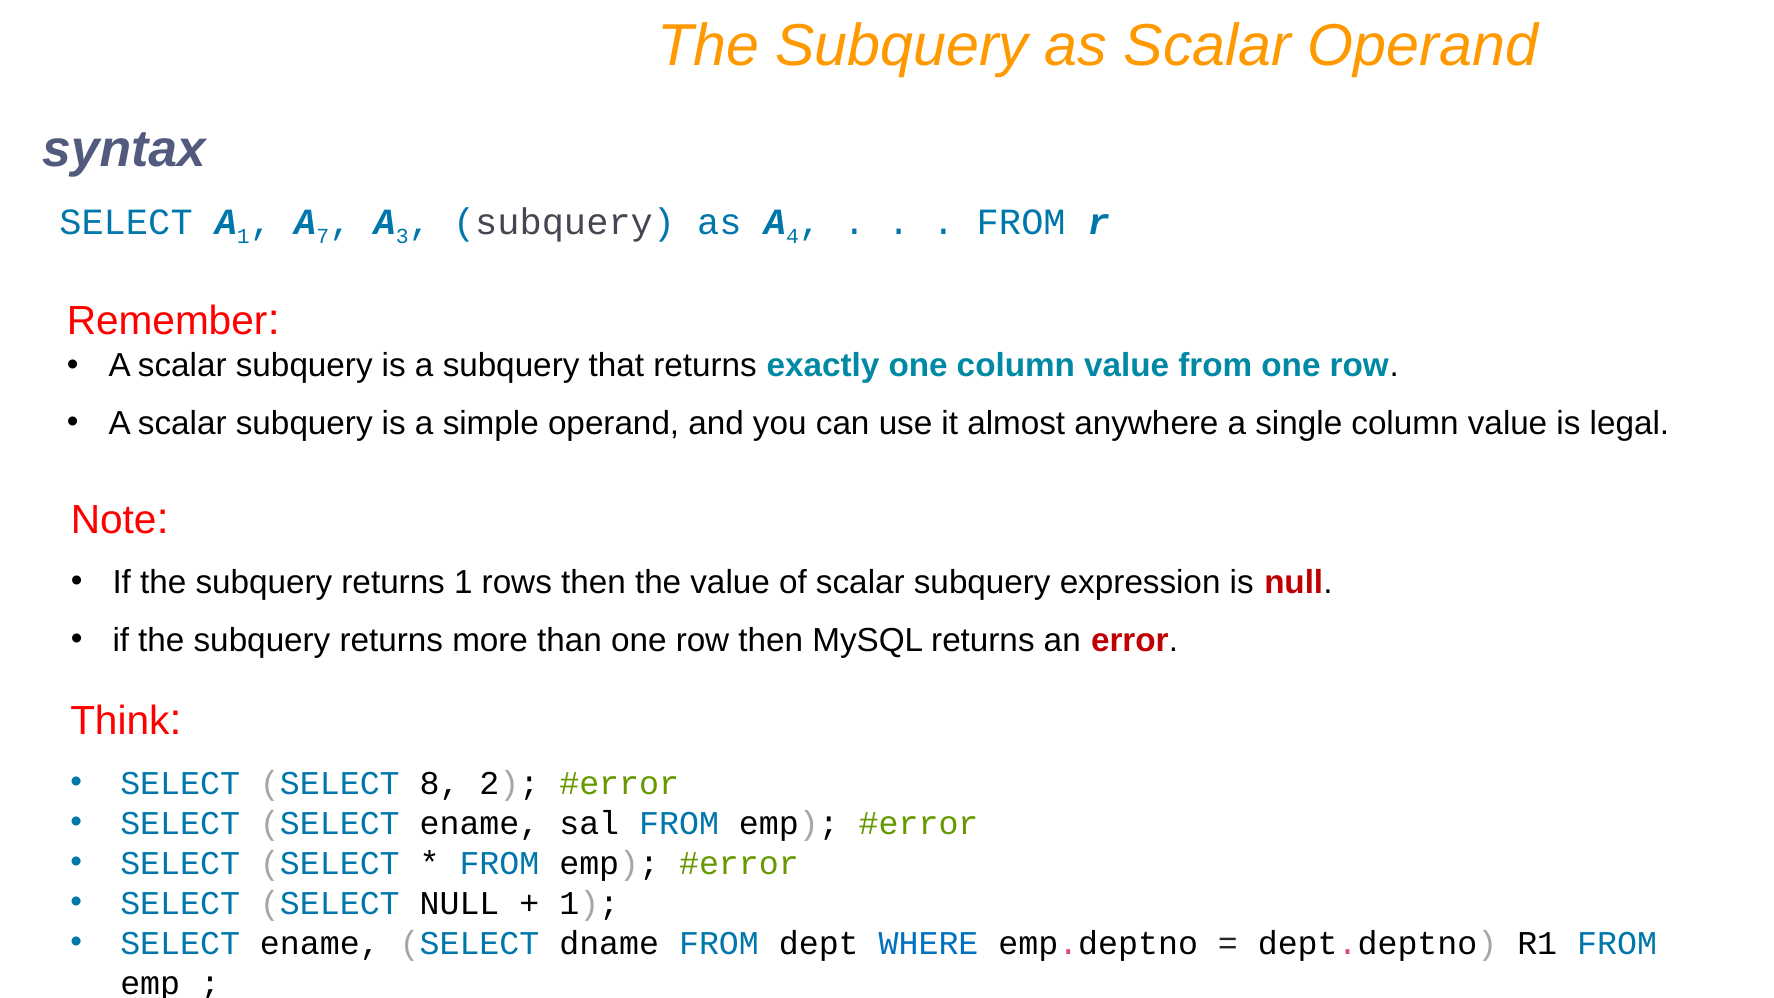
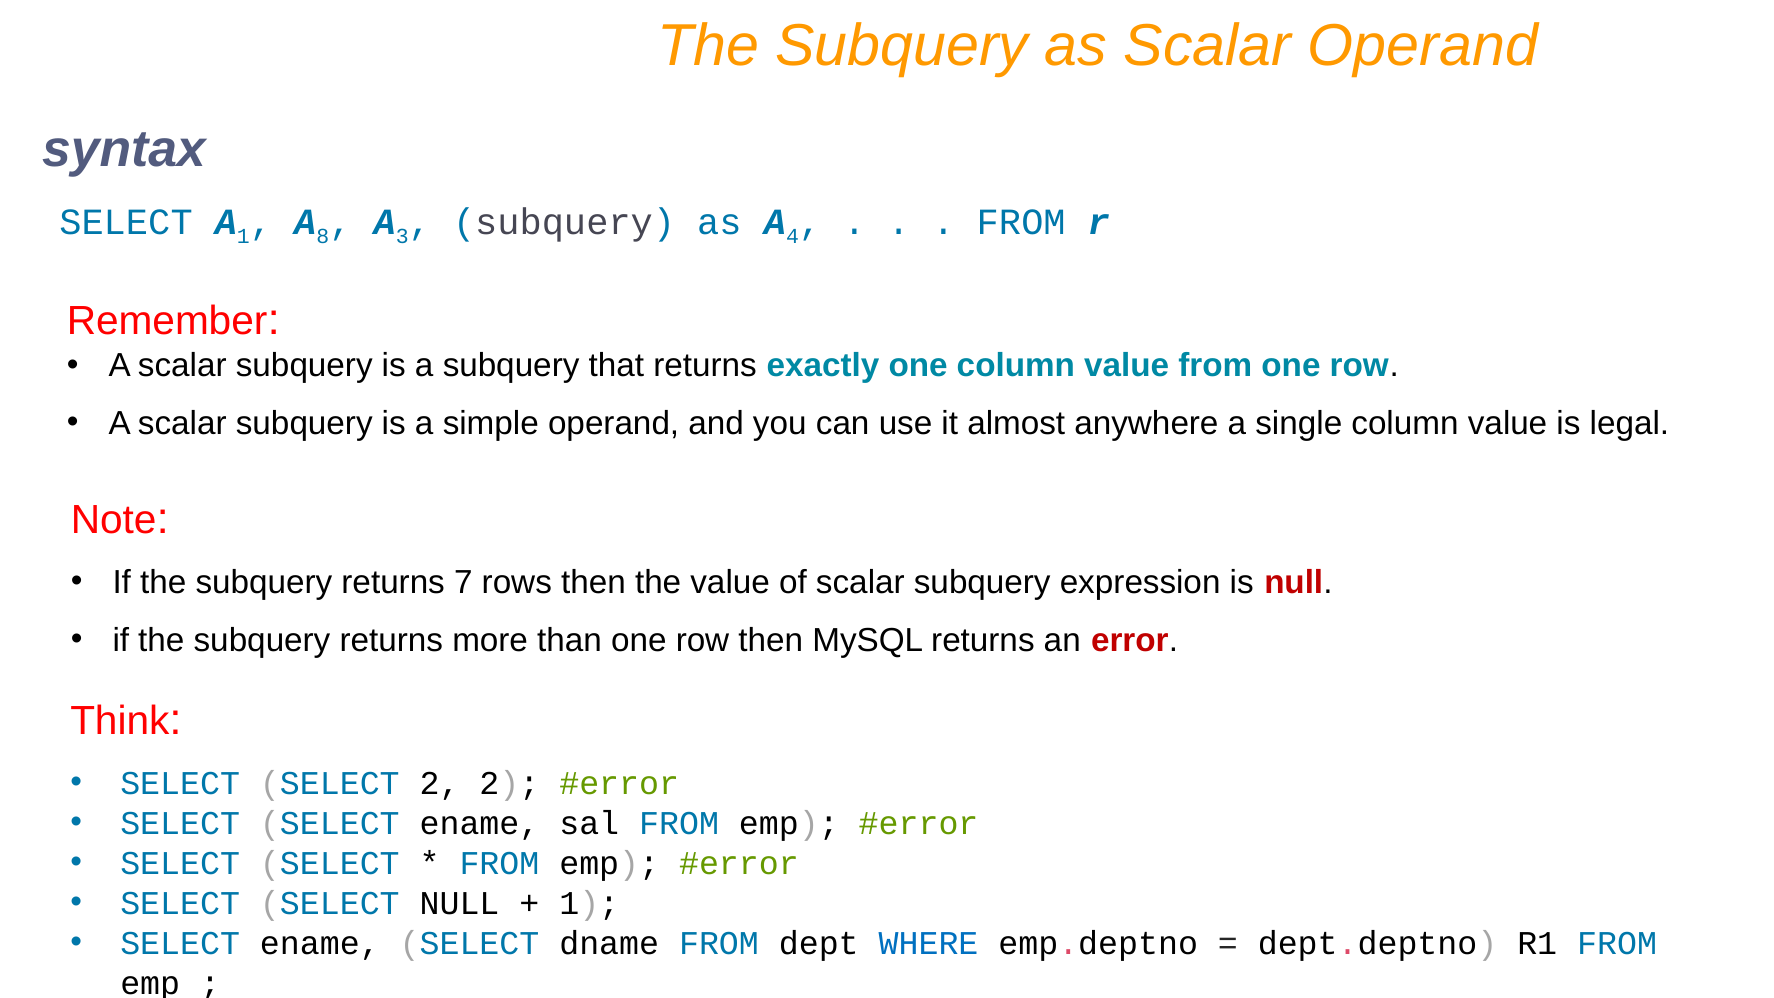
7: 7 -> 8 (323, 237)
returns 1: 1 -> 7 (463, 583)
SELECT 8: 8 -> 2 (440, 783)
